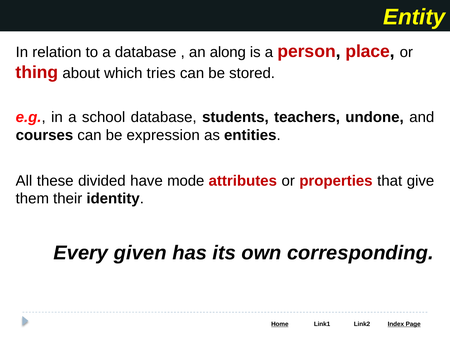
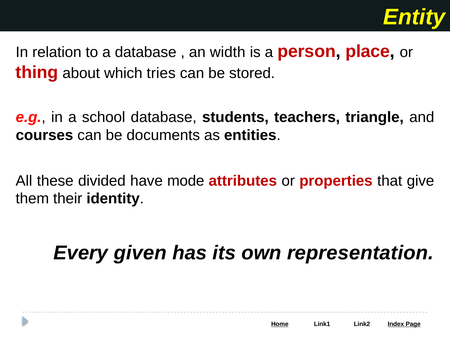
along: along -> width (228, 52)
undone: undone -> triangle (375, 117)
expression: expression -> documents (163, 135)
corresponding: corresponding -> representation (360, 253)
